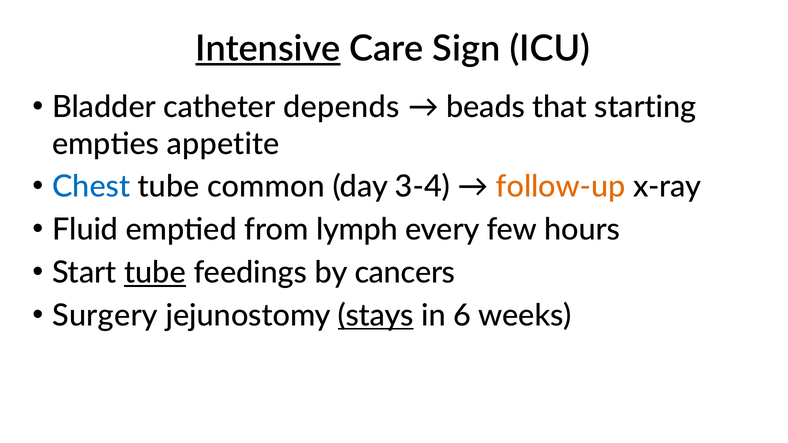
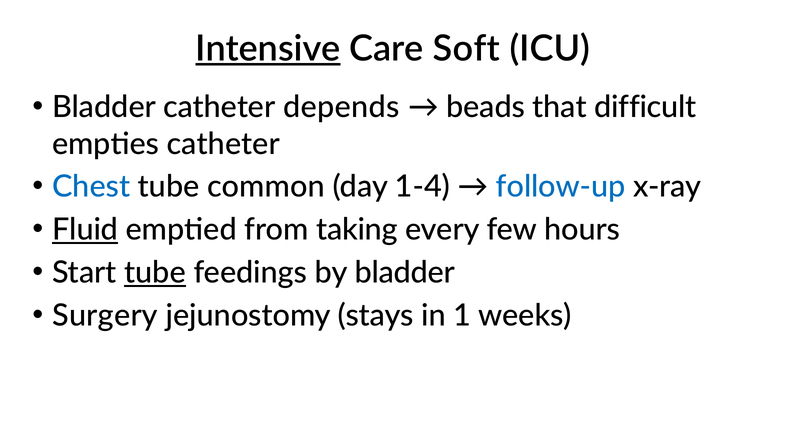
Sign: Sign -> Soft (466, 49)
starting: starting -> difficult (645, 107)
empties appetite: appetite -> catheter (223, 144)
3-4: 3-4 -> 1-4 (422, 187)
follow-up colour: orange -> blue (561, 187)
Fluid underline: none -> present (85, 230)
lymph: lymph -> taking (357, 230)
by cancers: cancers -> bladder (405, 273)
stays underline: present -> none (376, 316)
6: 6 -> 1 (462, 316)
